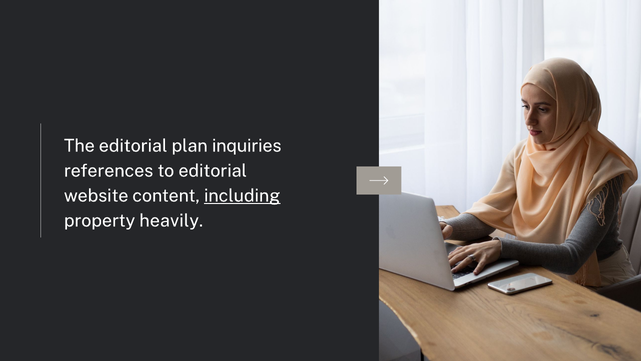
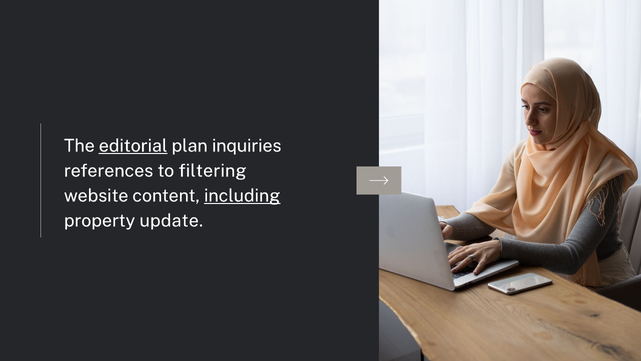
editorial underline: none -> present (133, 146)
to editorial: editorial -> filtering (213, 171)
heavily: heavily -> update (171, 220)
